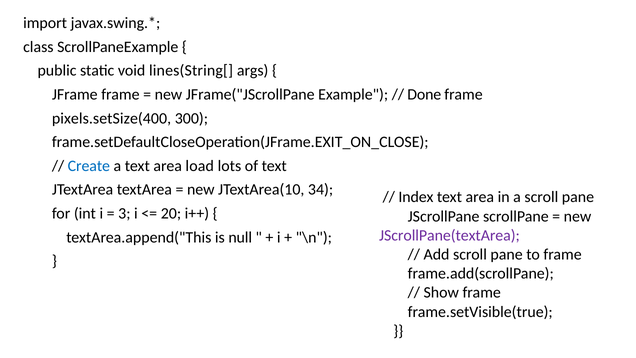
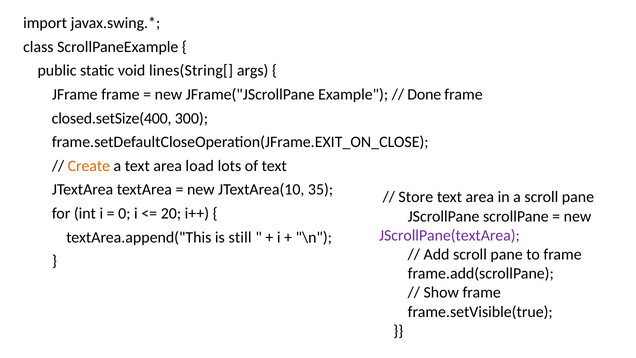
pixels.setSize(400: pixels.setSize(400 -> closed.setSize(400 (112, 118)
Create colour: blue -> orange (89, 166)
34: 34 -> 35 (321, 190)
Index: Index -> Store (416, 197)
3: 3 -> 0 (124, 213)
null: null -> still (240, 237)
